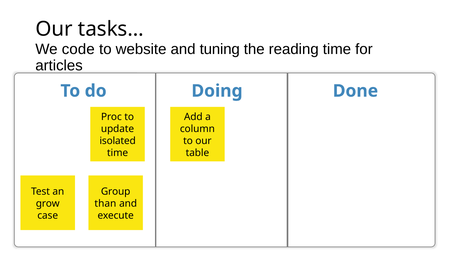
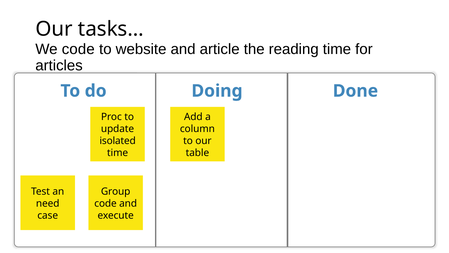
tuning: tuning -> article (220, 49)
grow: grow -> need (48, 203)
than: than -> code (105, 203)
